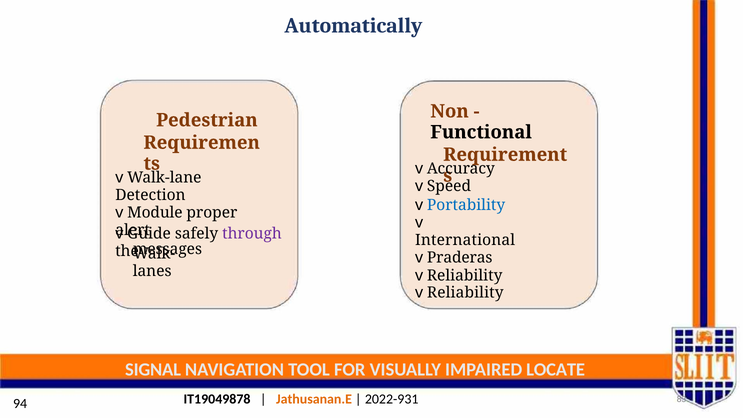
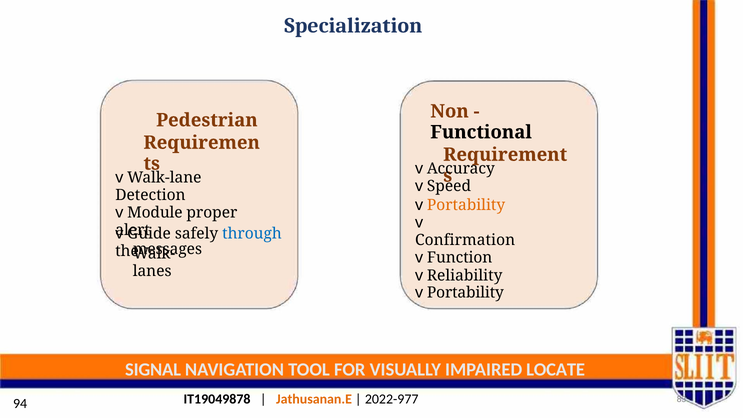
Automatically: Automatically -> Specialization (353, 26)
Portability colour: blue -> orange (466, 205)
through colour: purple -> blue (252, 233)
International: International -> Confirmation (465, 240)
Praderas: Praderas -> Function (460, 258)
Reliability: Reliability -> Portability (465, 293)
2022-931: 2022-931 -> 2022-977 (392, 399)
